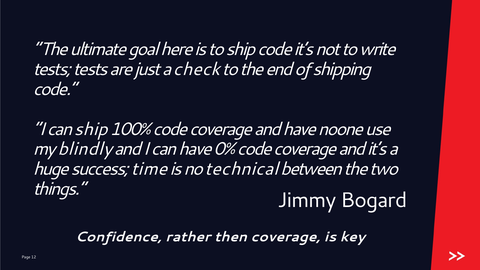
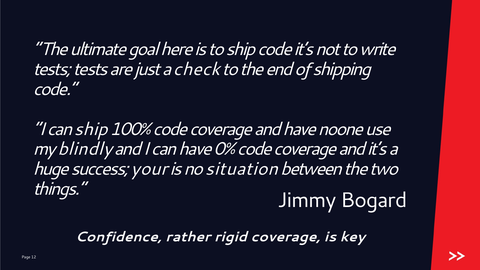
time: time -> your (149, 169)
technical: technical -> situation (242, 169)
then: then -> rigid (231, 237)
